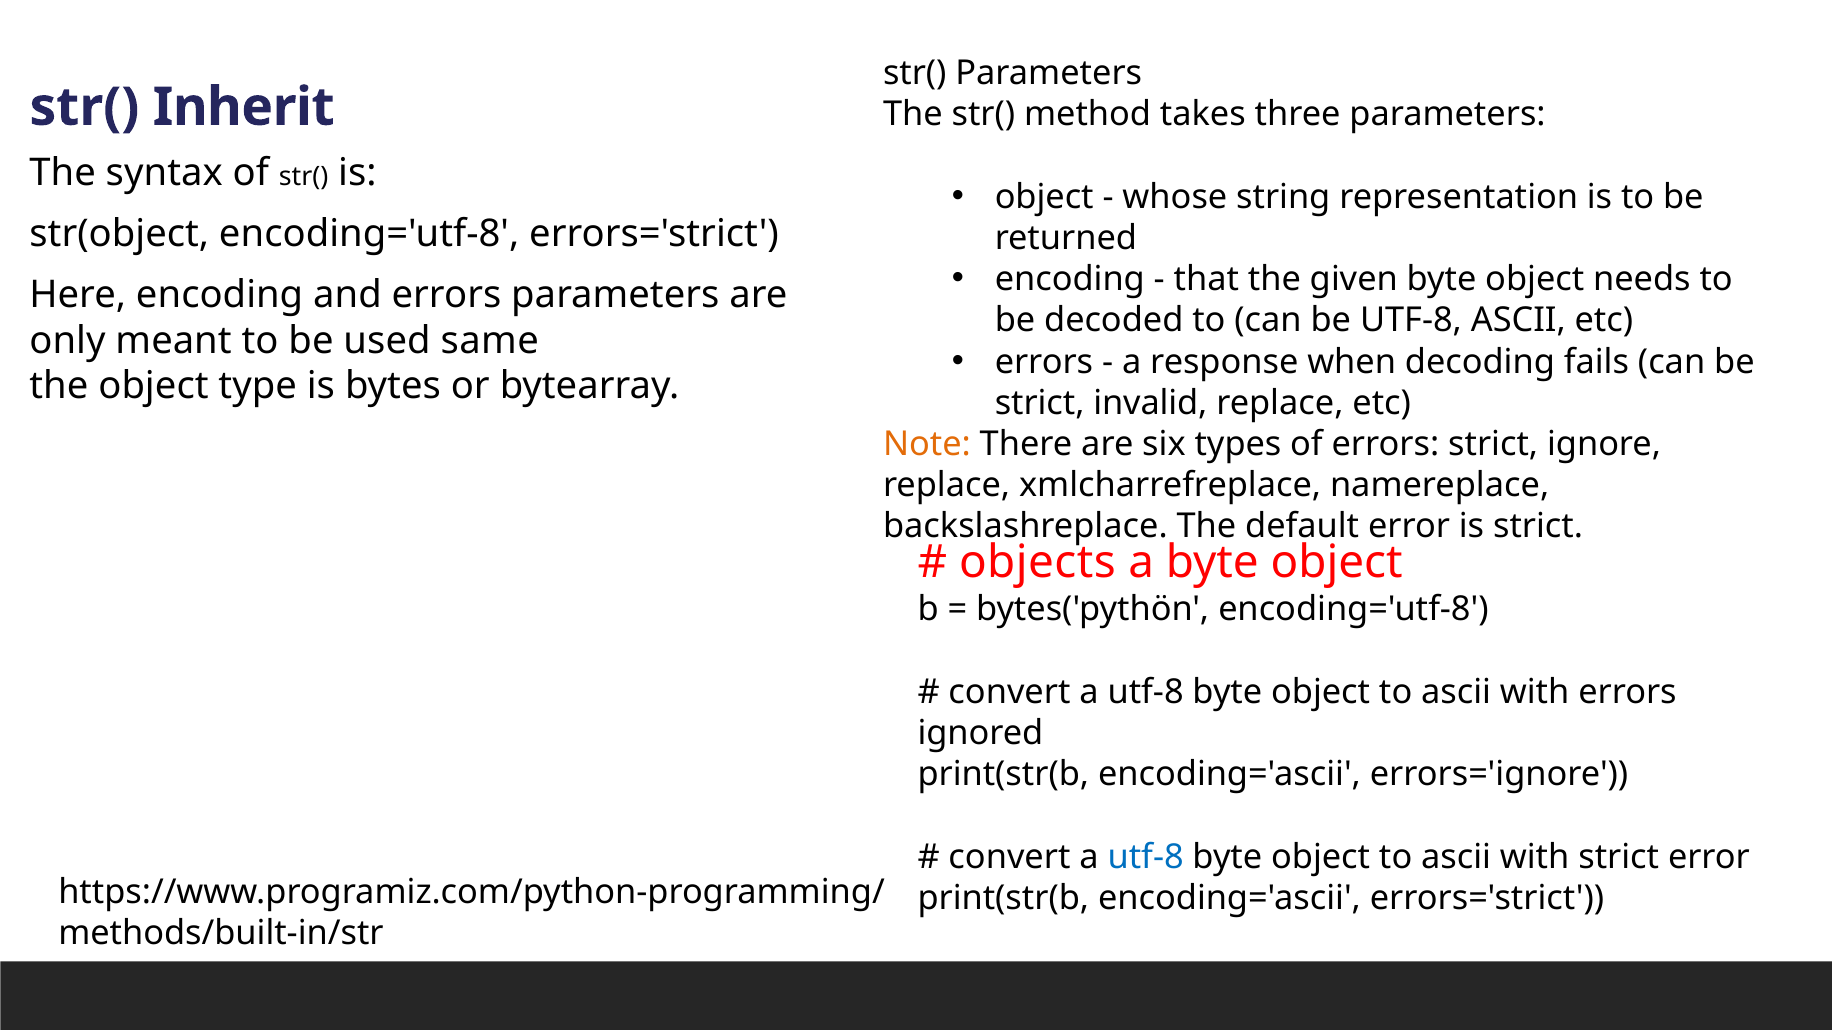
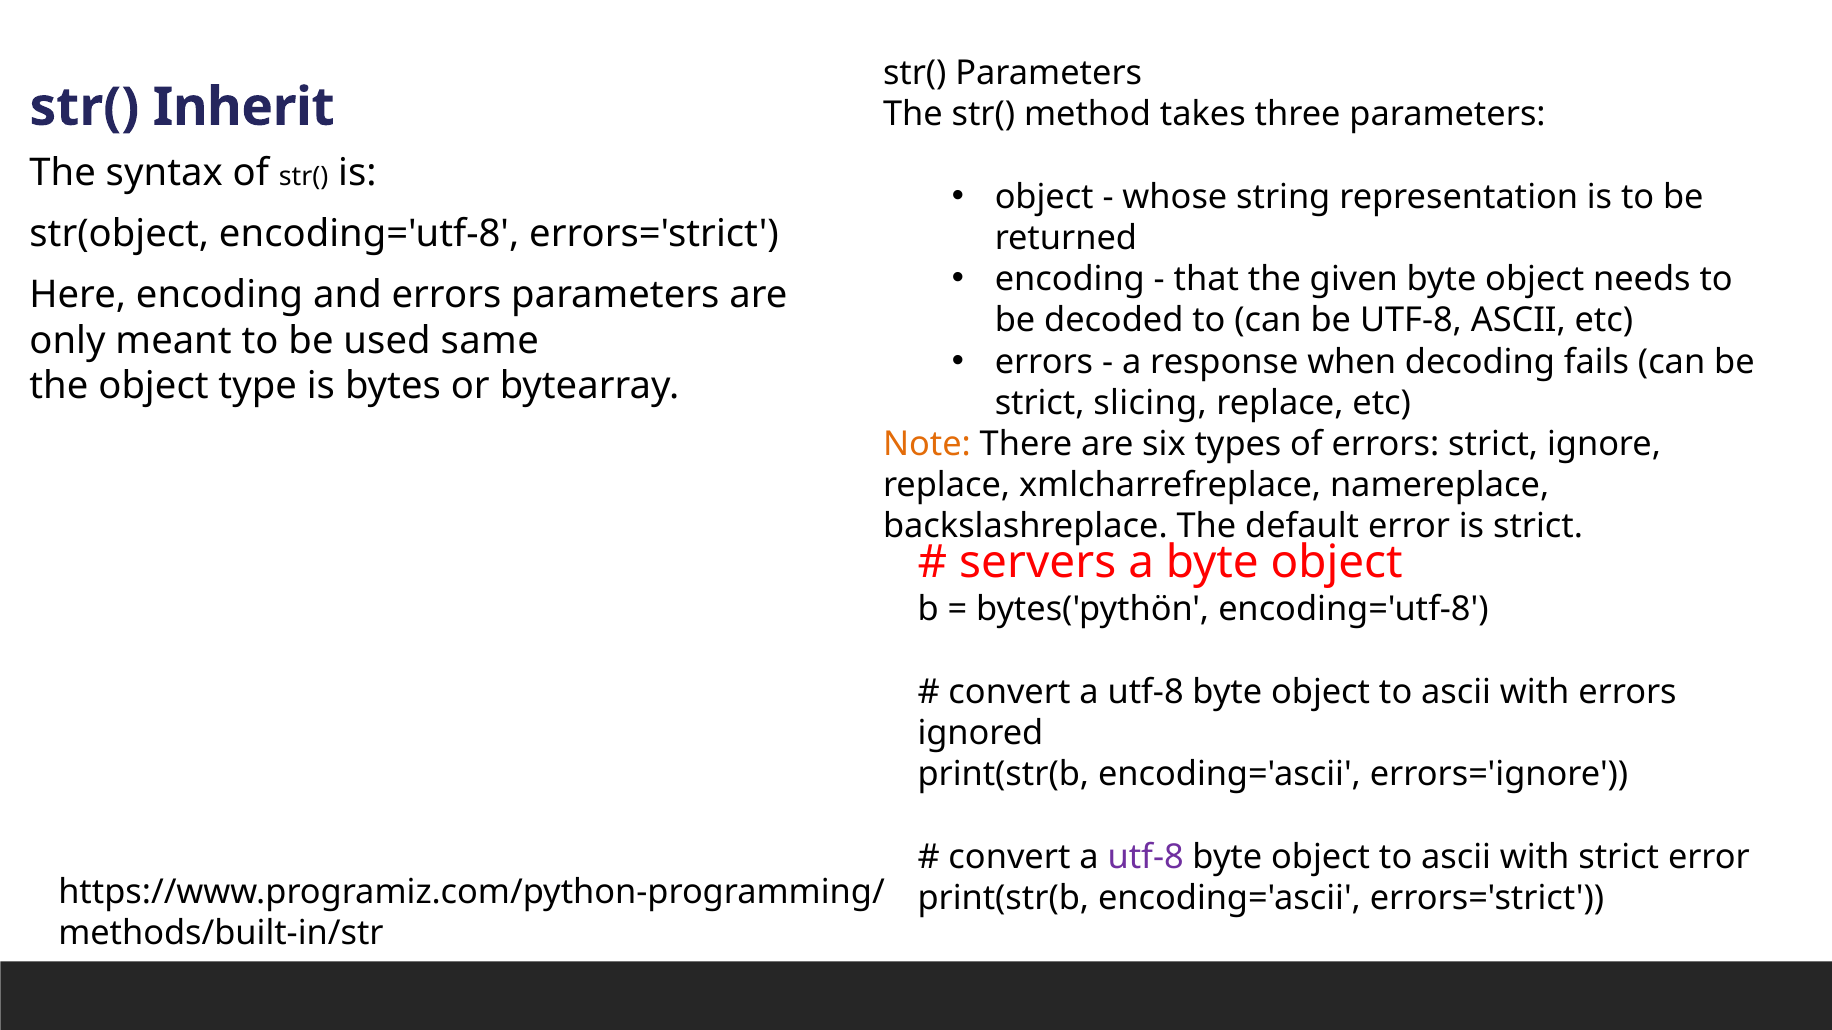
invalid: invalid -> slicing (1150, 403)
objects: objects -> servers (1038, 563)
utf-8 colour: blue -> purple (1146, 857)
